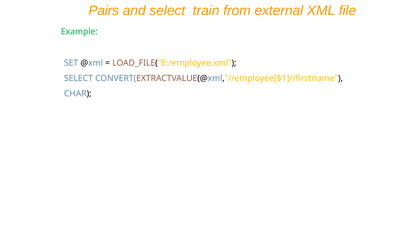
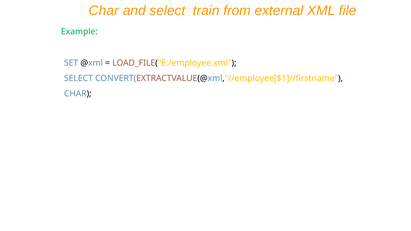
Pairs: Pairs -> Char (104, 11)
